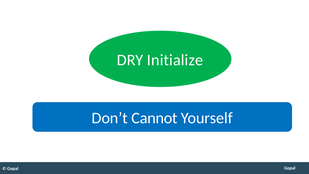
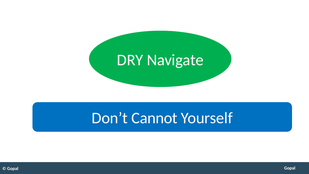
Initialize: Initialize -> Navigate (175, 60)
